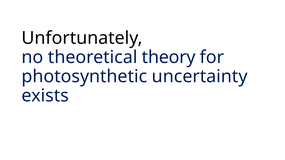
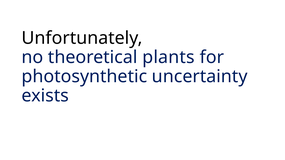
theory: theory -> plants (168, 57)
